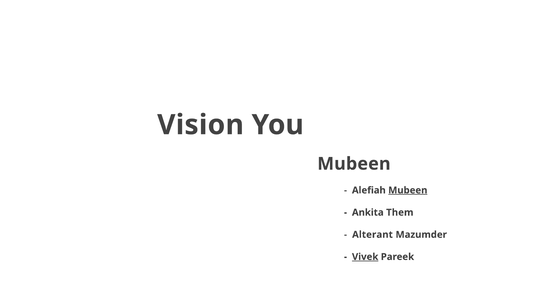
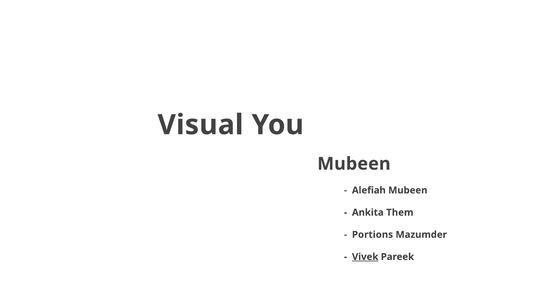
Vision: Vision -> Visual (201, 125)
Mubeen underline: present -> none (408, 191)
Alterant: Alterant -> Portions (372, 235)
